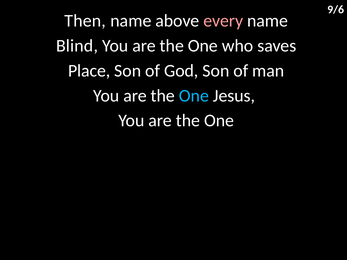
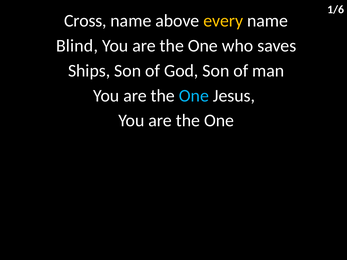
9/6: 9/6 -> 1/6 (336, 9)
Then: Then -> Cross (85, 21)
every colour: pink -> yellow (223, 21)
Place: Place -> Ships (89, 71)
